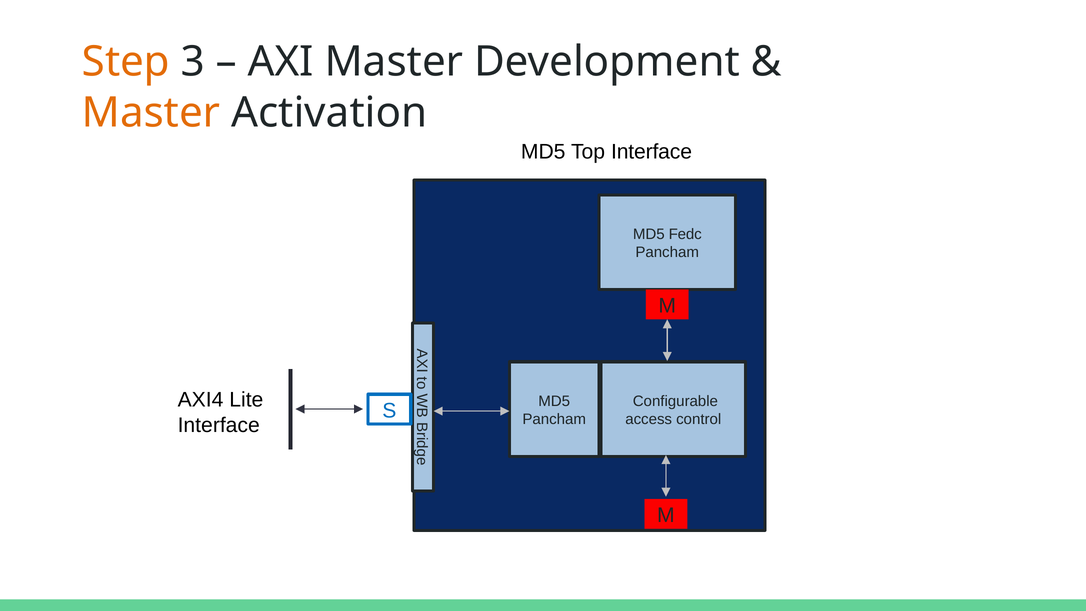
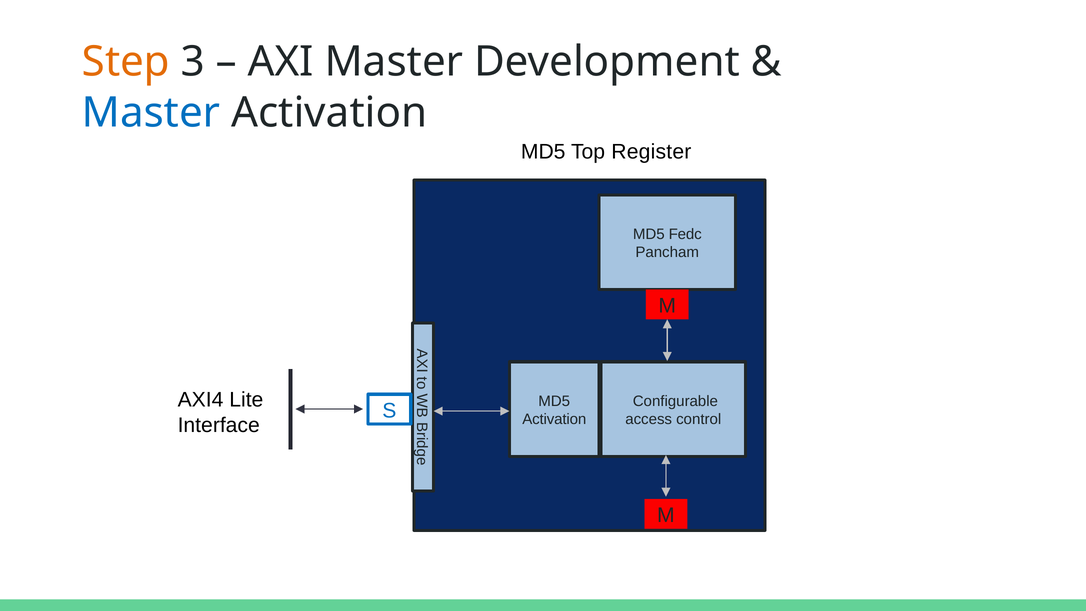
Master colour: orange -> blue (151, 113)
Top Interface: Interface -> Register (651, 152)
Pancham: Pancham -> Activation (554, 419)
